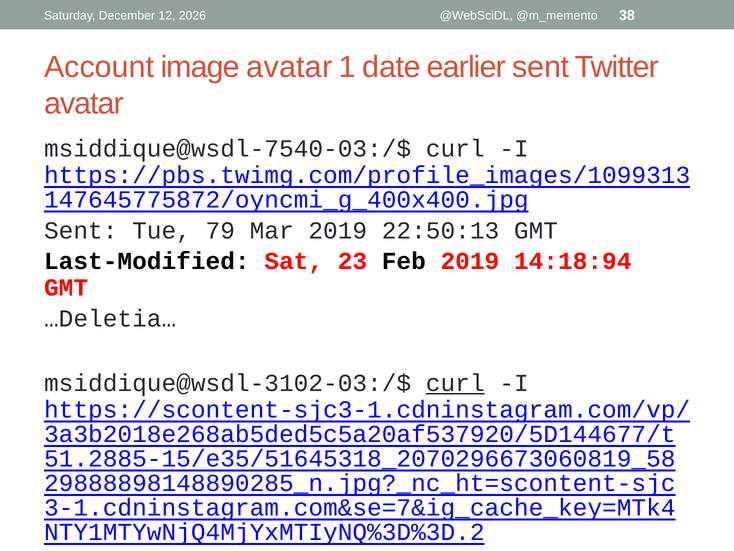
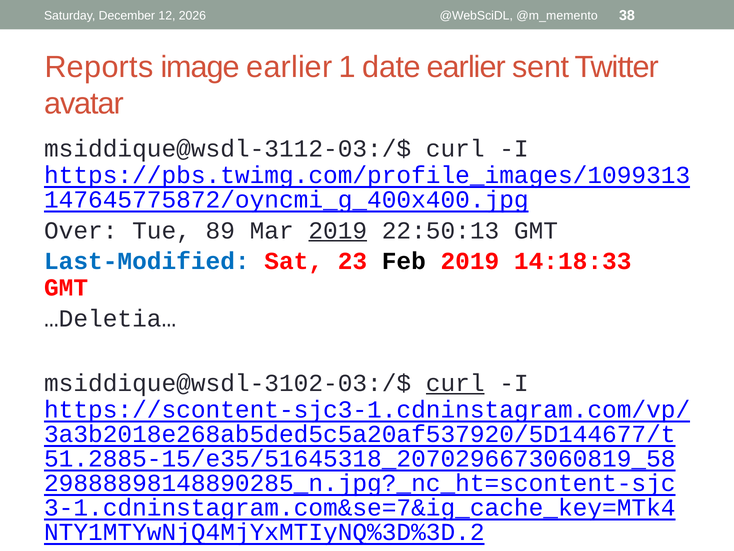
Account: Account -> Reports (99, 67)
image avatar: avatar -> earlier (289, 67)
msiddique@wsdl-7540-03:/$: msiddique@wsdl-7540-03:/$ -> msiddique@wsdl-3112-03:/$ (228, 149)
Sent: Sent -> Over (81, 230)
79: 79 -> 89 (220, 230)
2019 underline: none -> present (338, 230)
Last-Modified colour: black -> blue (147, 261)
14:18:94: 14:18:94 -> 14:18:33 (573, 261)
